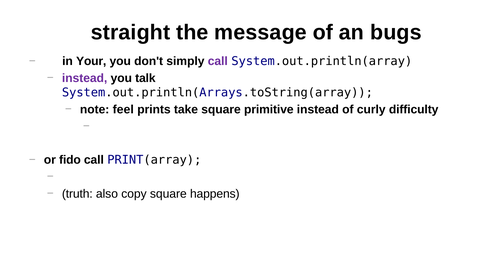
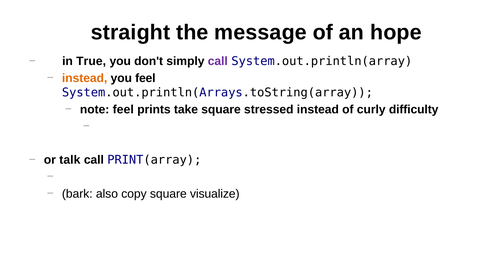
bugs: bugs -> hope (396, 32)
Your: Your -> True (91, 61)
instead colour: purple -> orange (85, 78)
you talk: talk -> feel (145, 78)
primitive: primitive -> stressed (269, 109)
fido: fido -> talk (70, 160)
truth: truth -> bark (77, 193)
happens: happens -> visualize (215, 193)
